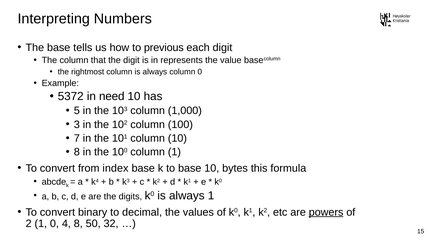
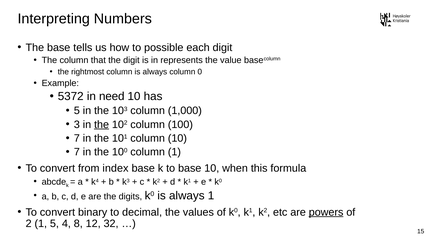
previous: previous -> possible (164, 48)
the underline: none -> present (102, 125)
8: 8 -> 7 (77, 152)
bytes: bytes -> when (235, 168)
1 0: 0 -> 5 (54, 224)
50: 50 -> 12 (93, 224)
